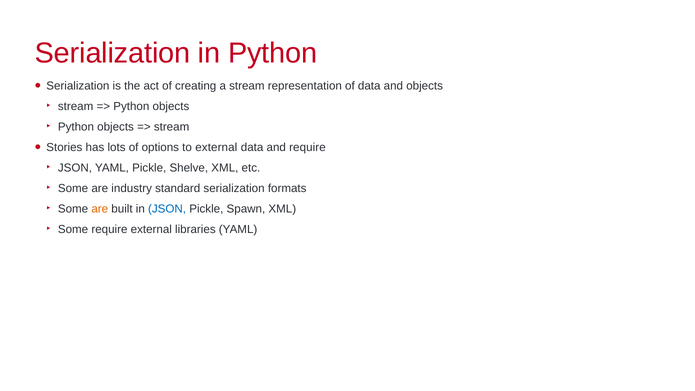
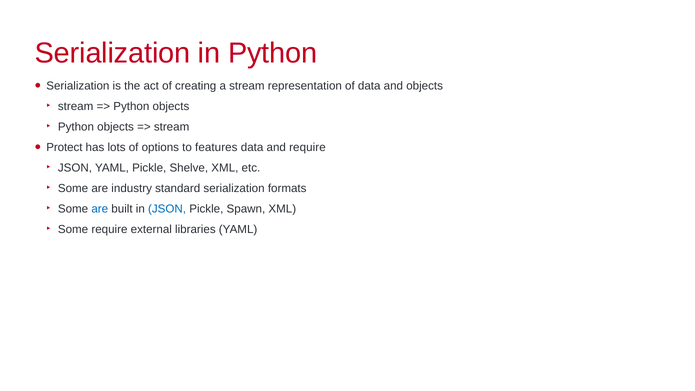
Stories: Stories -> Protect (64, 147)
to external: external -> features (216, 147)
are colour: orange -> blue (100, 209)
